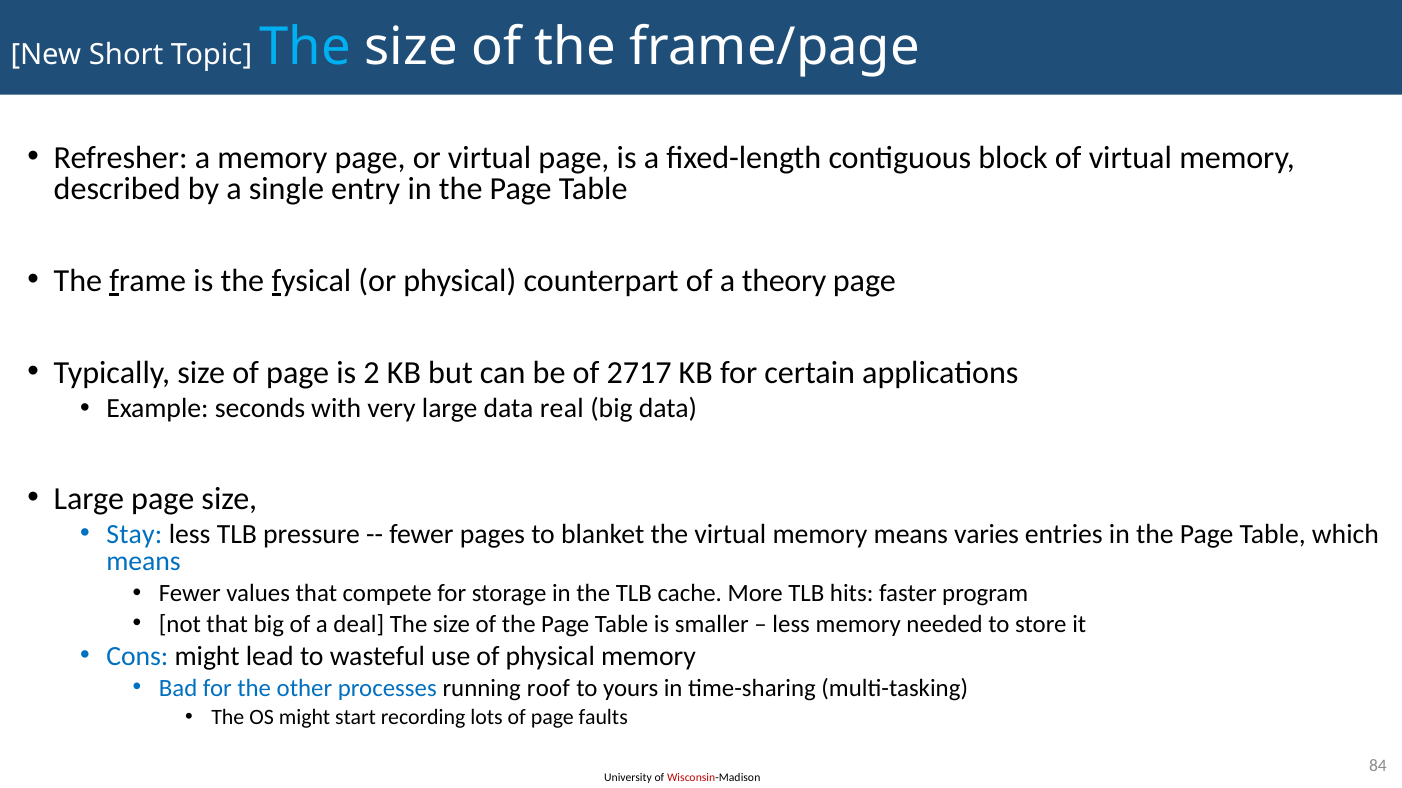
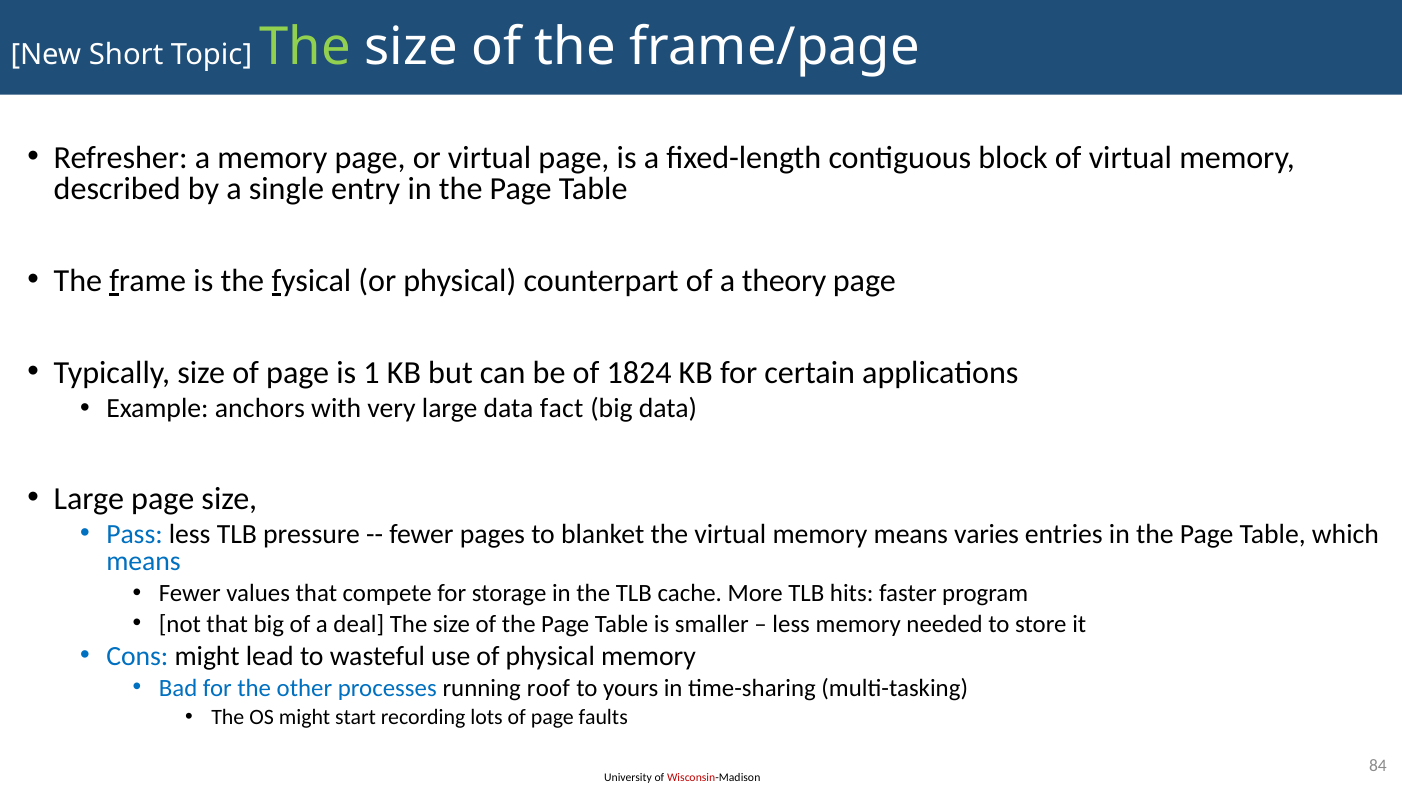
The colour: light blue -> light green (305, 47)
2: 2 -> 1 (372, 373)
2717: 2717 -> 1824 (639, 373)
seconds: seconds -> anchors (260, 409)
real: real -> fact (562, 409)
Stay: Stay -> Pass (134, 535)
